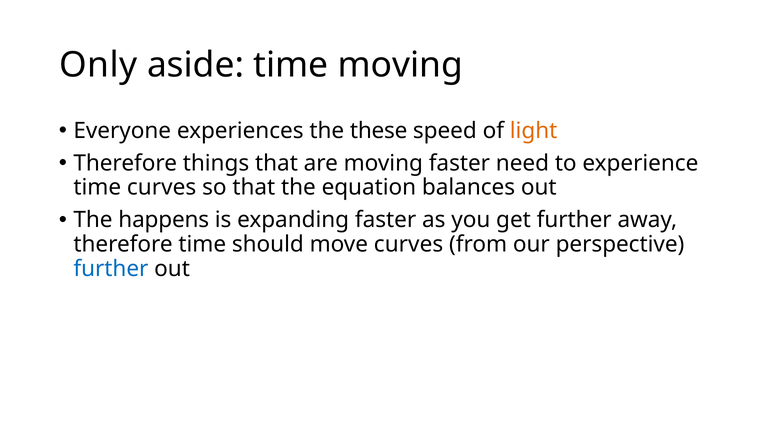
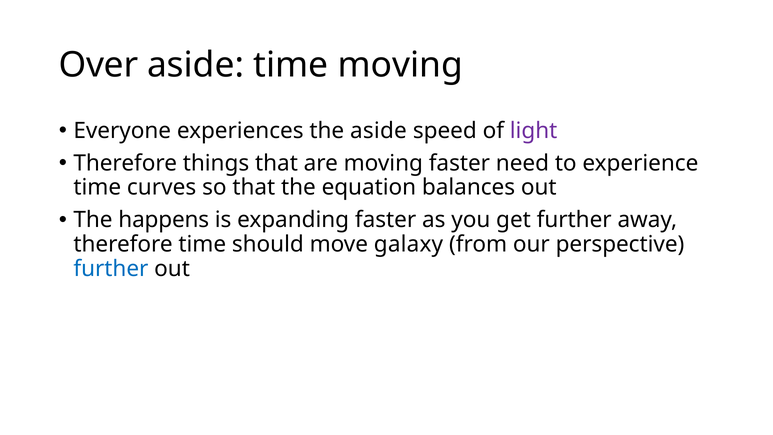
Only: Only -> Over (99, 65)
the these: these -> aside (378, 131)
light colour: orange -> purple (534, 131)
move curves: curves -> galaxy (408, 244)
